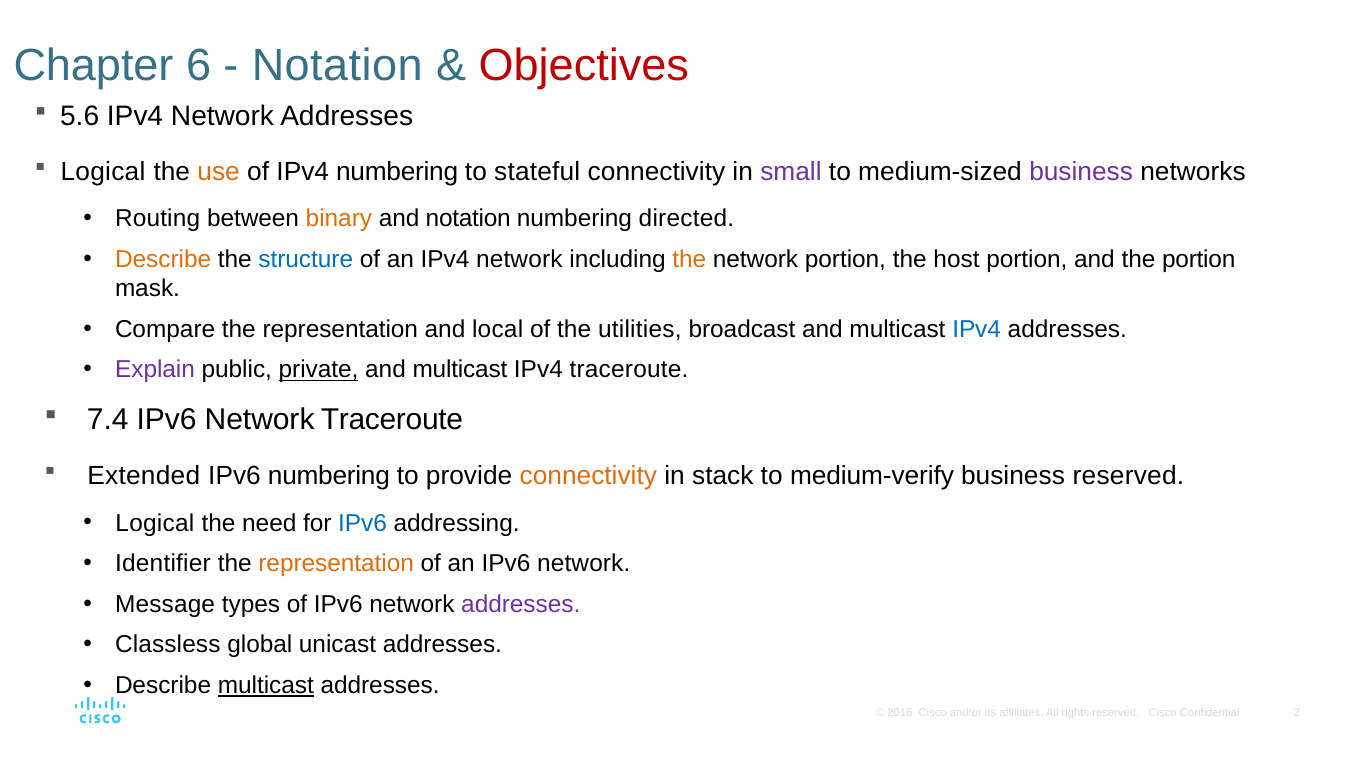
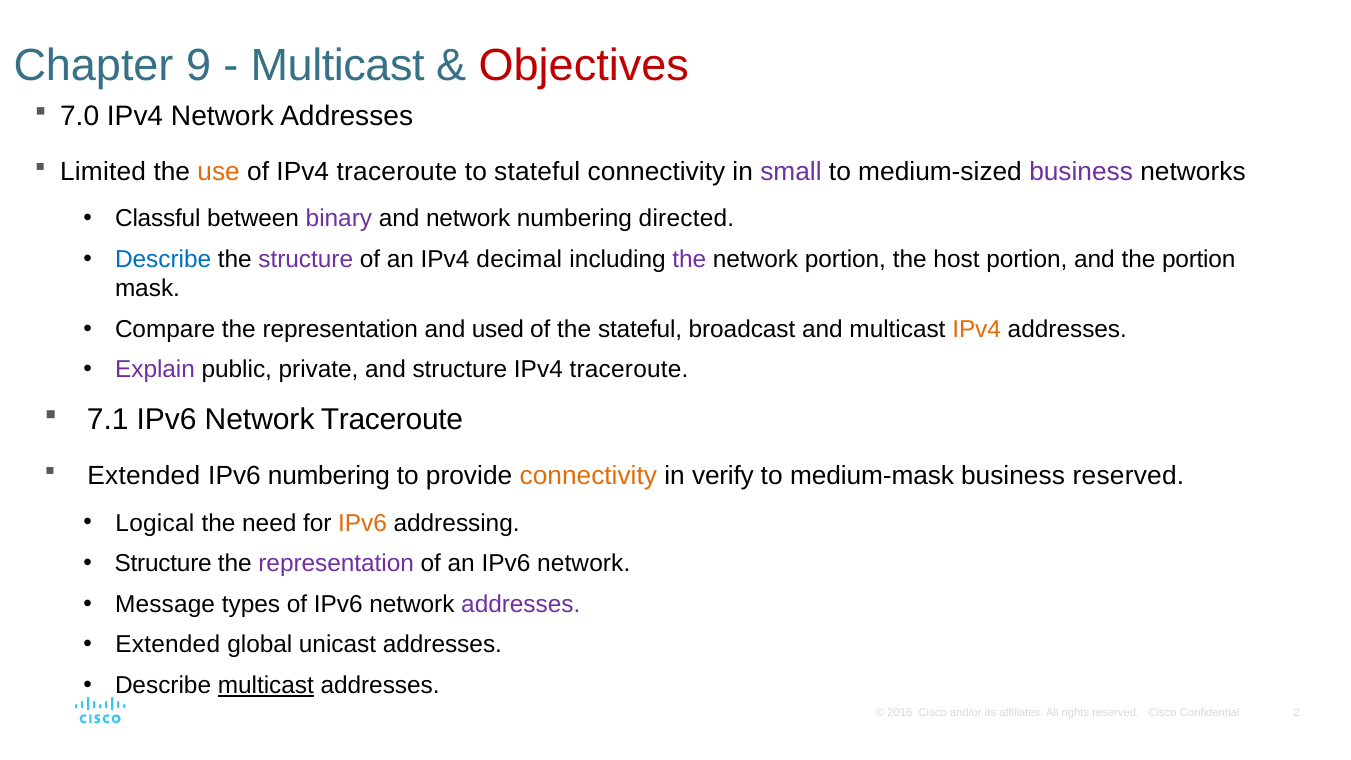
6: 6 -> 9 (199, 65)
Notation: Notation -> Multicast (338, 65)
5.6: 5.6 -> 7.0 (80, 117)
Logical: Logical -> Limited (103, 172)
of IPv4 numbering: numbering -> traceroute (397, 172)
Routing: Routing -> Classful (158, 219)
binary colour: orange -> purple (339, 219)
and notation: notation -> network (468, 219)
Describe colour: orange -> blue (163, 259)
structure colour: blue -> purple (306, 259)
an IPv4 network: network -> decimal (519, 259)
the colour: orange -> purple (689, 259)
local: local -> used (498, 329)
the utilities: utilities -> stateful (640, 329)
IPv4 colour: blue -> orange (977, 329)
private underline: present -> none (319, 370)
multicast: multicast -> structure (460, 370)
7.4: 7.4 -> 7.1 (108, 420)
stack: stack -> verify (723, 476)
medium-verify: medium-verify -> medium-mask (872, 476)
IPv6 colour: blue -> orange (363, 523)
Identifier: Identifier -> Structure (163, 564)
representation colour: orange -> purple (336, 564)
Classless: Classless -> Extended (168, 645)
